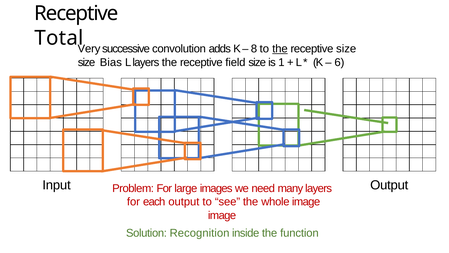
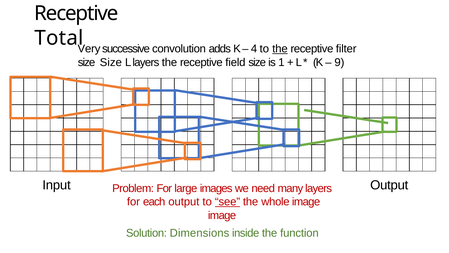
8: 8 -> 4 (254, 49)
receptive size: size -> filter (346, 49)
size Bias: Bias -> Size (111, 62)
6: 6 -> 9 (339, 62)
see underline: none -> present (228, 202)
Recognition: Recognition -> Dimensions (200, 233)
